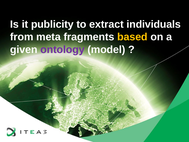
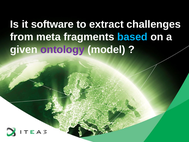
publicity: publicity -> software (52, 24)
individuals: individuals -> challenges (154, 24)
based colour: yellow -> light blue (132, 37)
